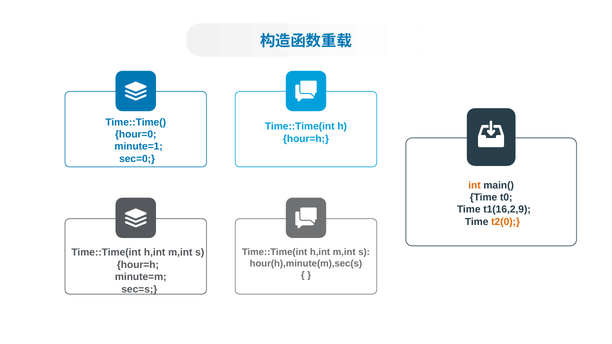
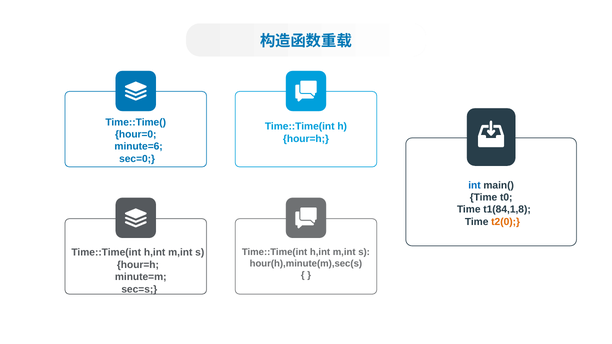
minute=1: minute=1 -> minute=6 (139, 147)
int colour: orange -> blue (474, 185)
t1(16,2,9: t1(16,2,9 -> t1(84,1,8 (507, 210)
